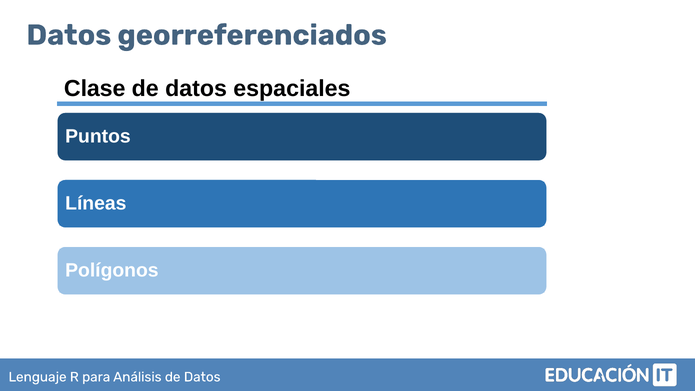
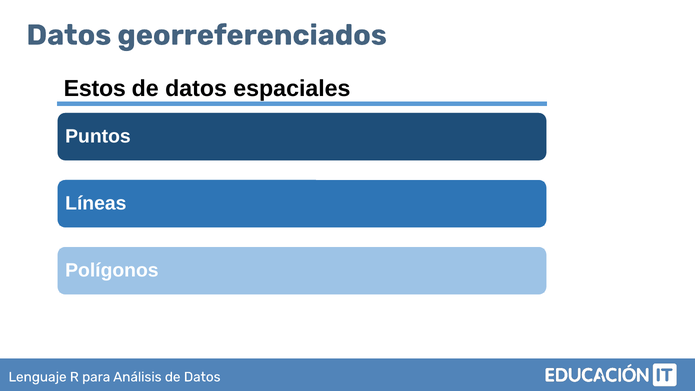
Clase: Clase -> Estos (95, 89)
